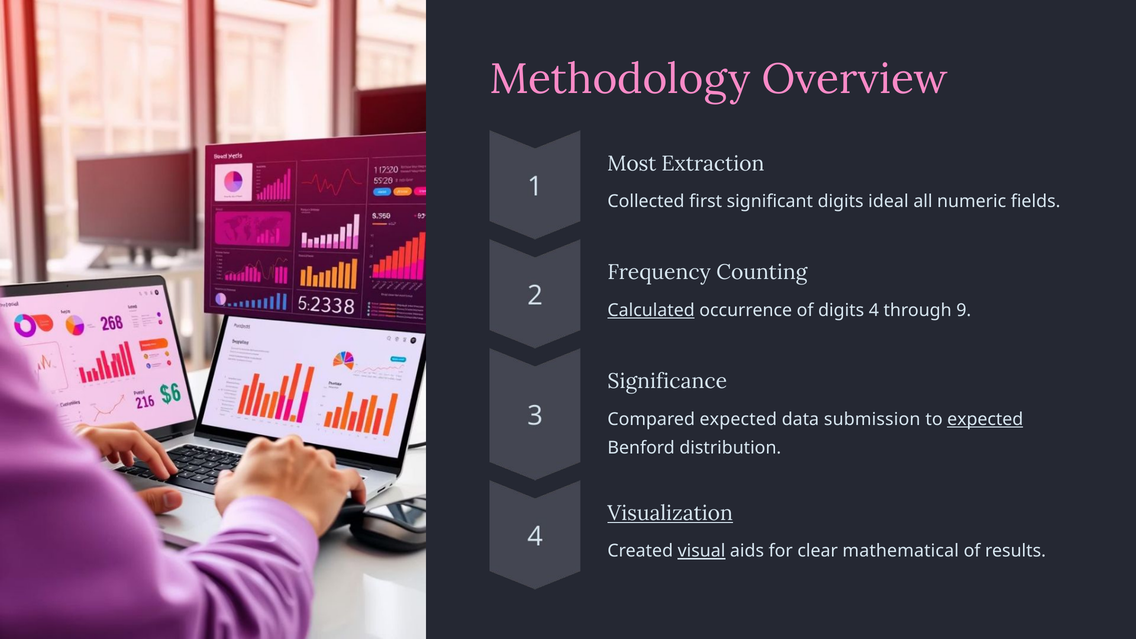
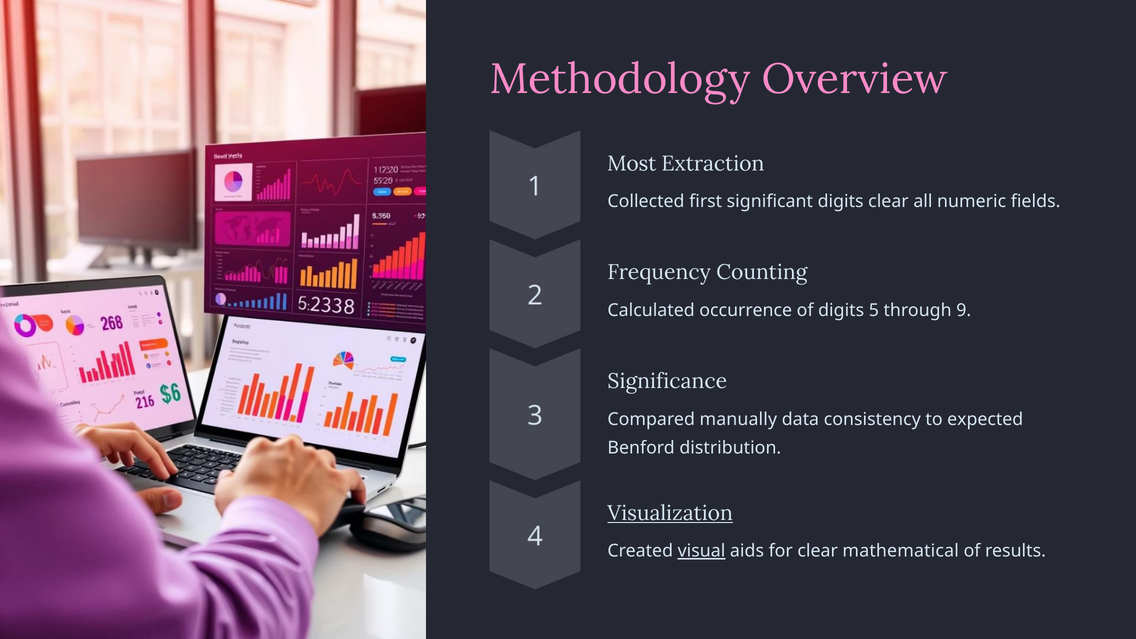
digits ideal: ideal -> clear (888, 201)
Calculated underline: present -> none (651, 310)
4: 4 -> 5 (874, 310)
Compared expected: expected -> manually (738, 419)
submission: submission -> consistency (872, 419)
expected underline: present -> none (985, 419)
